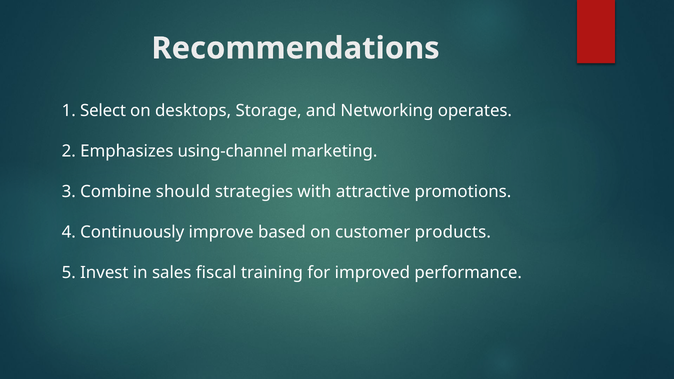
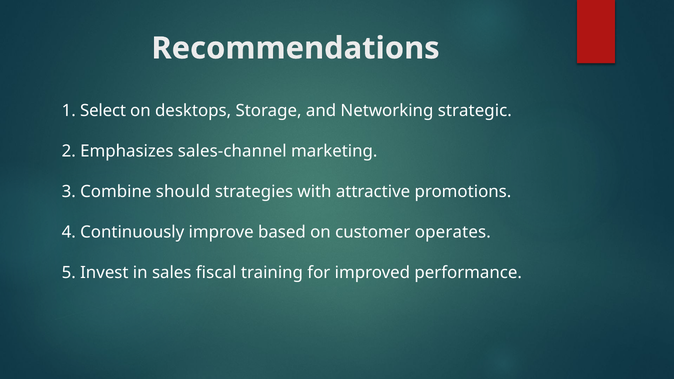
operates: operates -> strategic (475, 111)
using-channel: using-channel -> sales-channel (232, 151)
products: products -> operates (453, 232)
